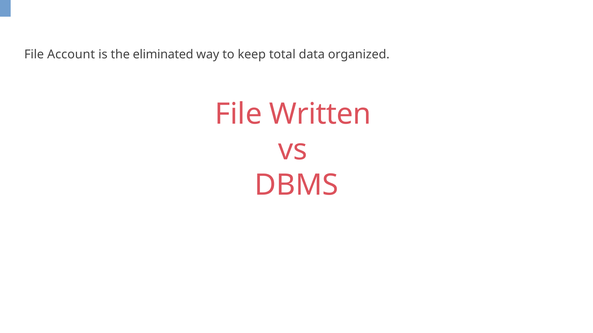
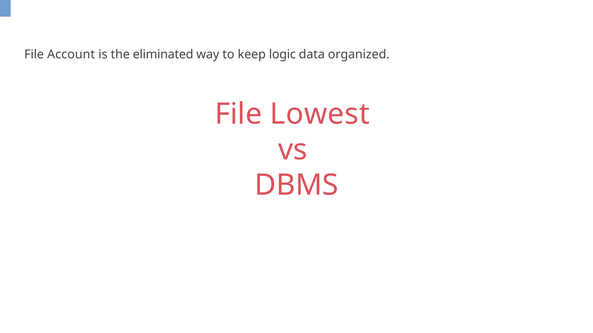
total: total -> logic (282, 55)
Written: Written -> Lowest (320, 114)
